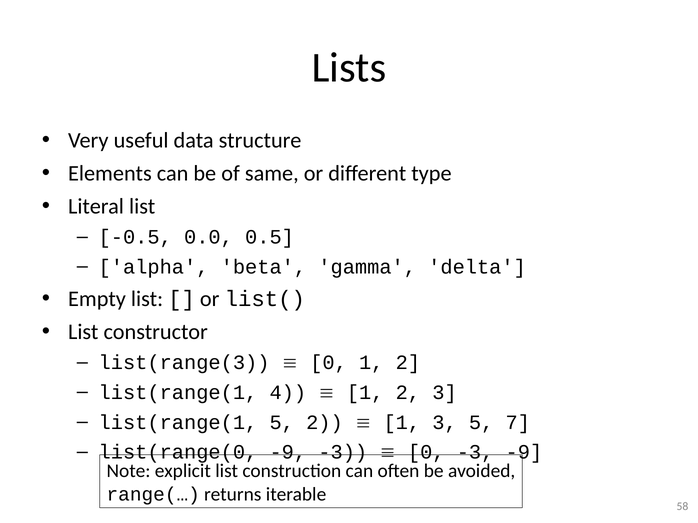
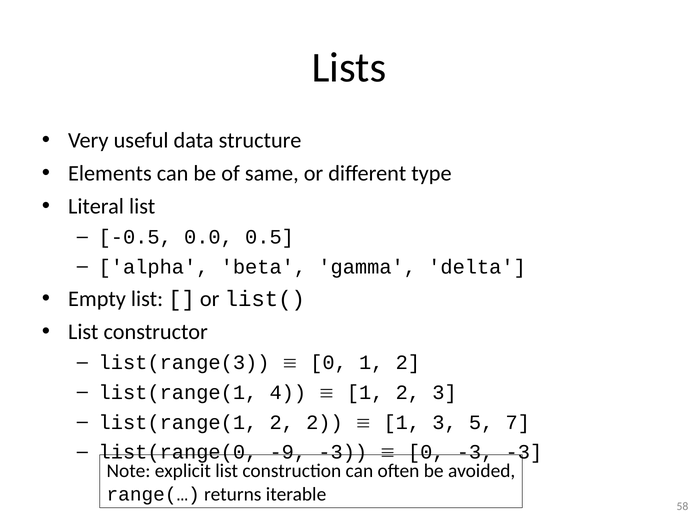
list(range(1 5: 5 -> 2 (282, 423)
-3 -9: -9 -> -3 (524, 453)
